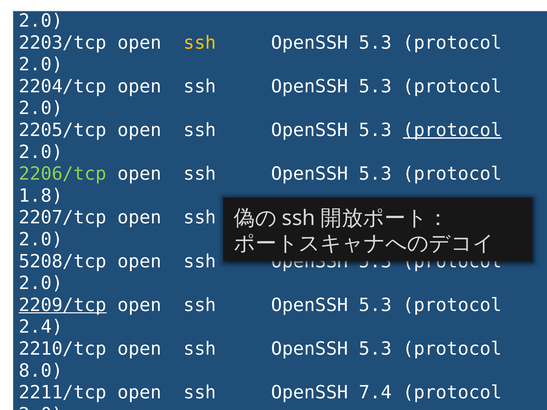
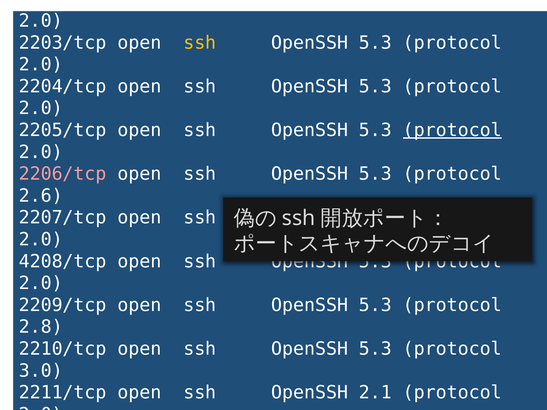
2206/tcp colour: light green -> pink (63, 174)
1.8: 1.8 -> 2.6 (41, 196)
5208/tcp: 5208/tcp -> 4208/tcp (63, 261)
2209/tcp underline: present -> none (63, 305)
2.4: 2.4 -> 2.8 (41, 327)
8.0: 8.0 -> 3.0 (41, 371)
7.4: 7.4 -> 2.1 (375, 393)
